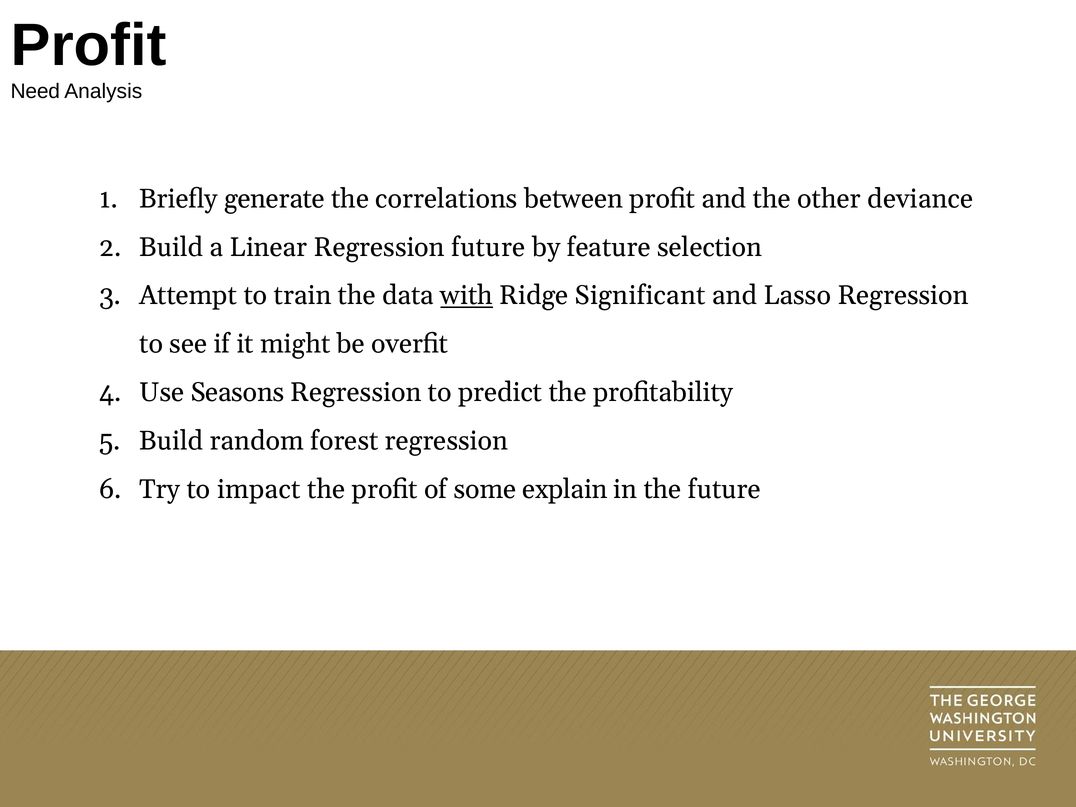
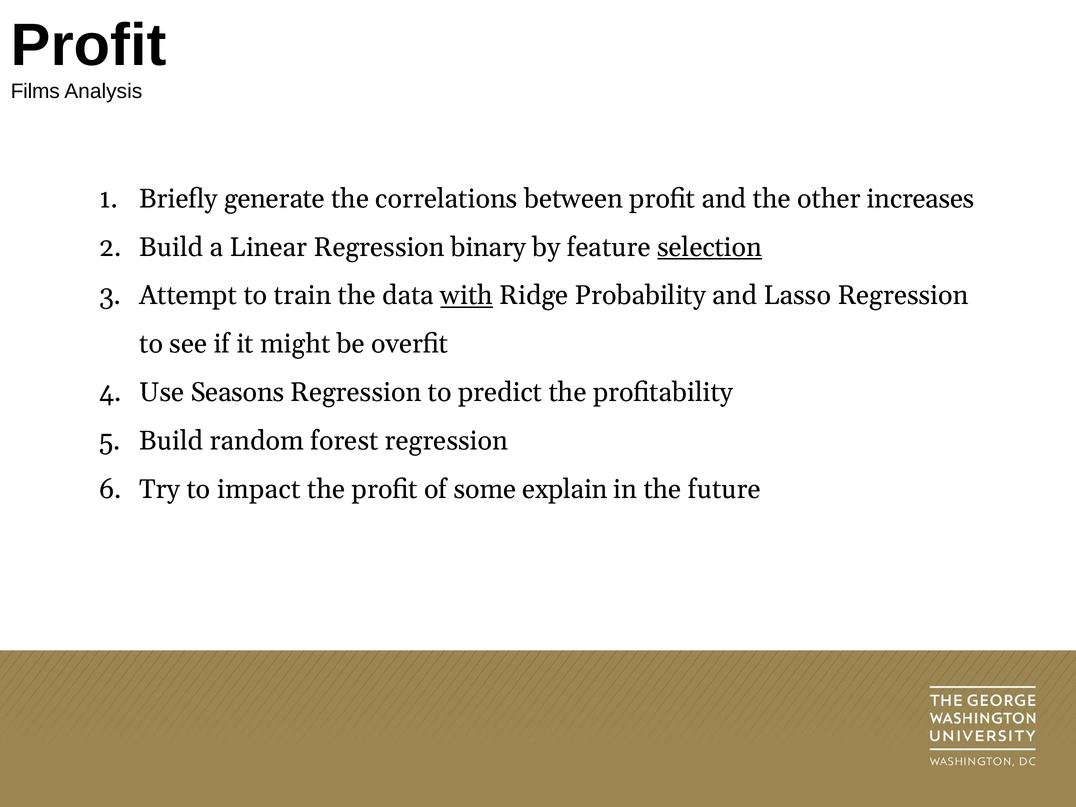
Need: Need -> Films (35, 91)
deviance: deviance -> increases (921, 199)
Regression future: future -> binary (489, 247)
selection underline: none -> present (710, 247)
Significant: Significant -> Probability (640, 296)
